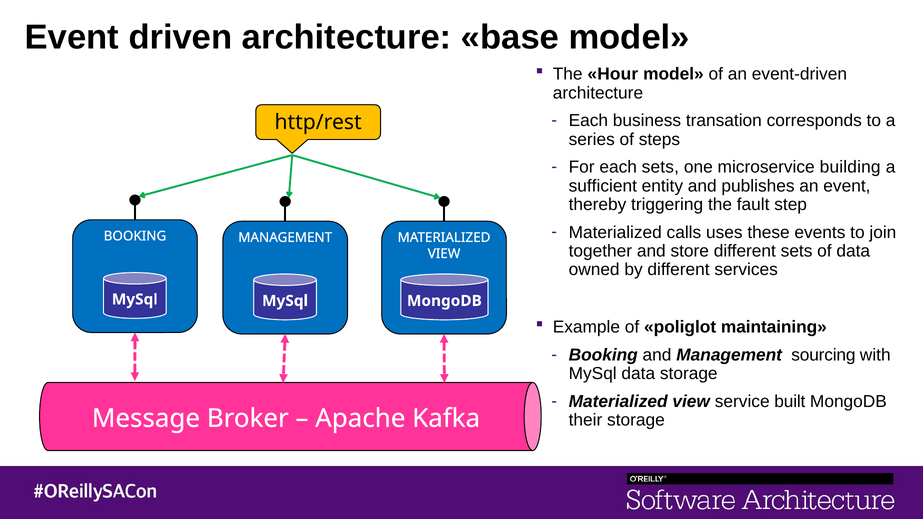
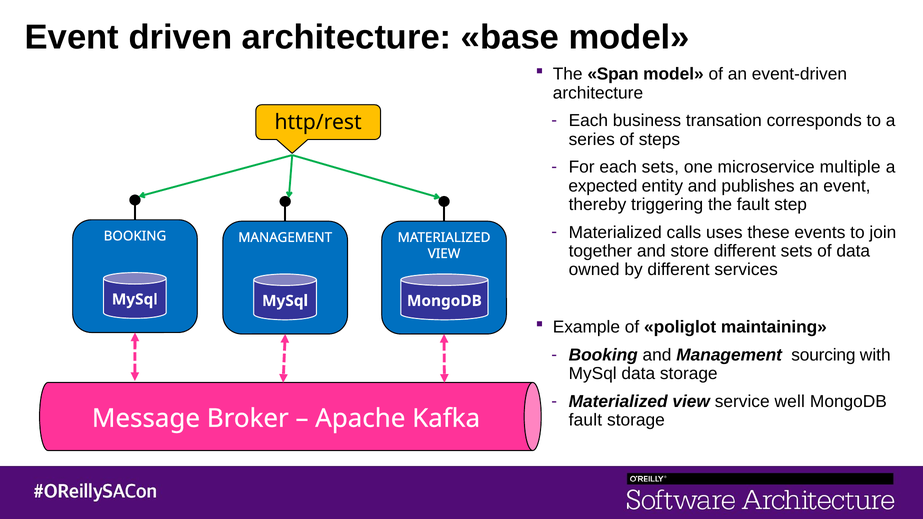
Hour: Hour -> Span (613, 74)
building: building -> multiple (850, 167)
sufficient: sufficient -> expected (603, 186)
built: built -> well (790, 402)
their: their -> fault (585, 420)
